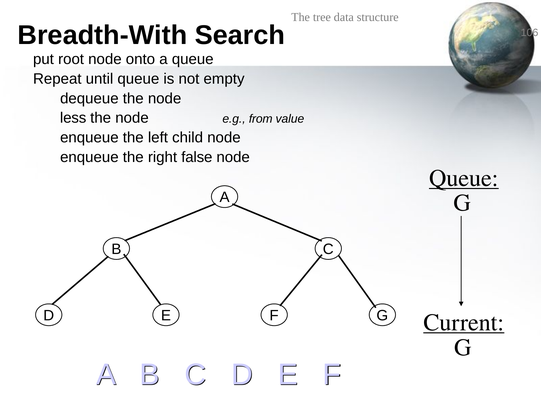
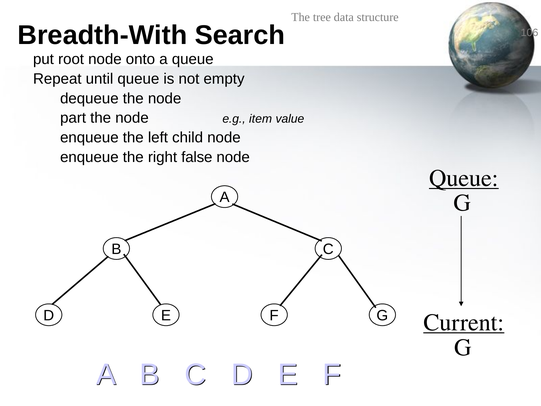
less: less -> part (73, 118)
from: from -> item (261, 119)
